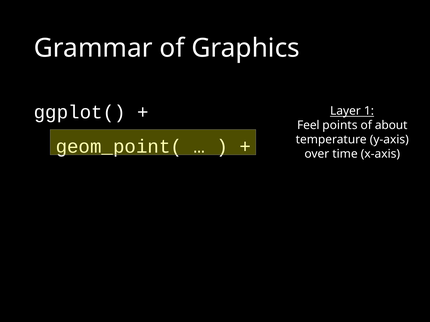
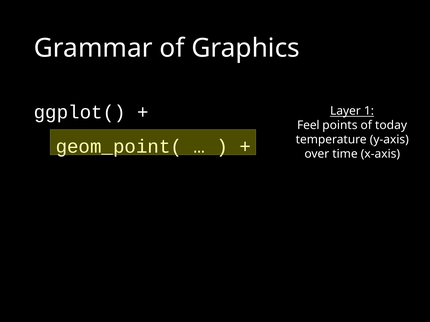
about: about -> today (391, 125)
